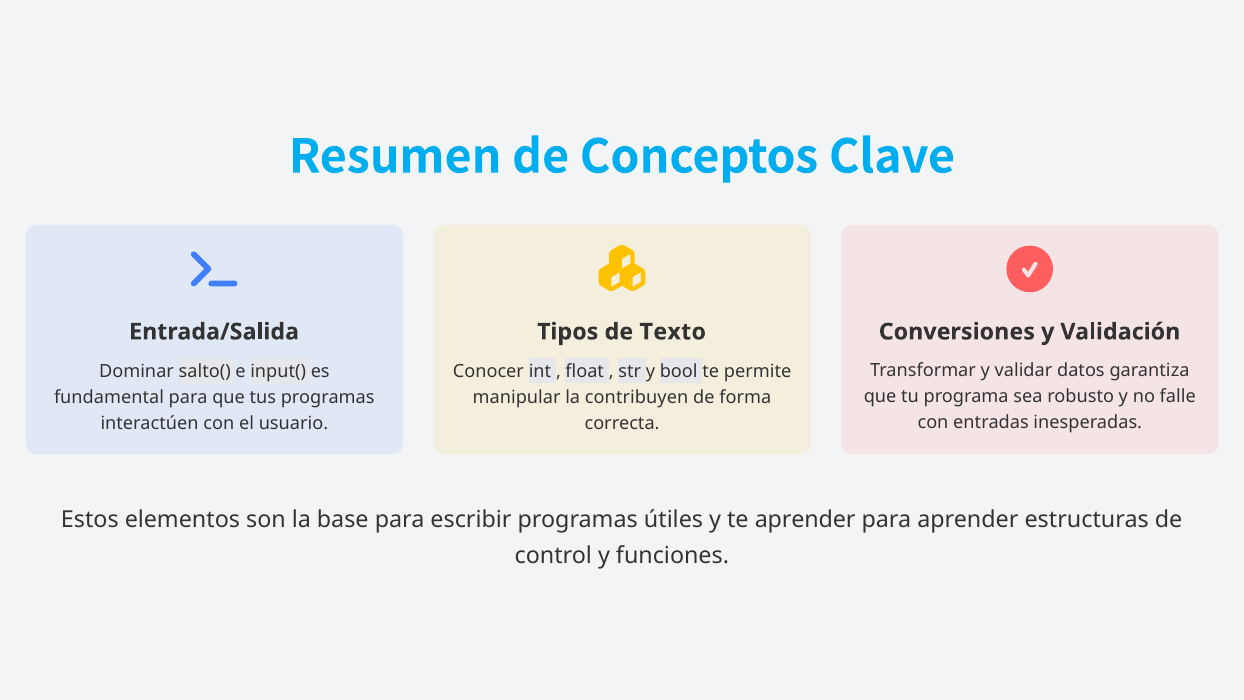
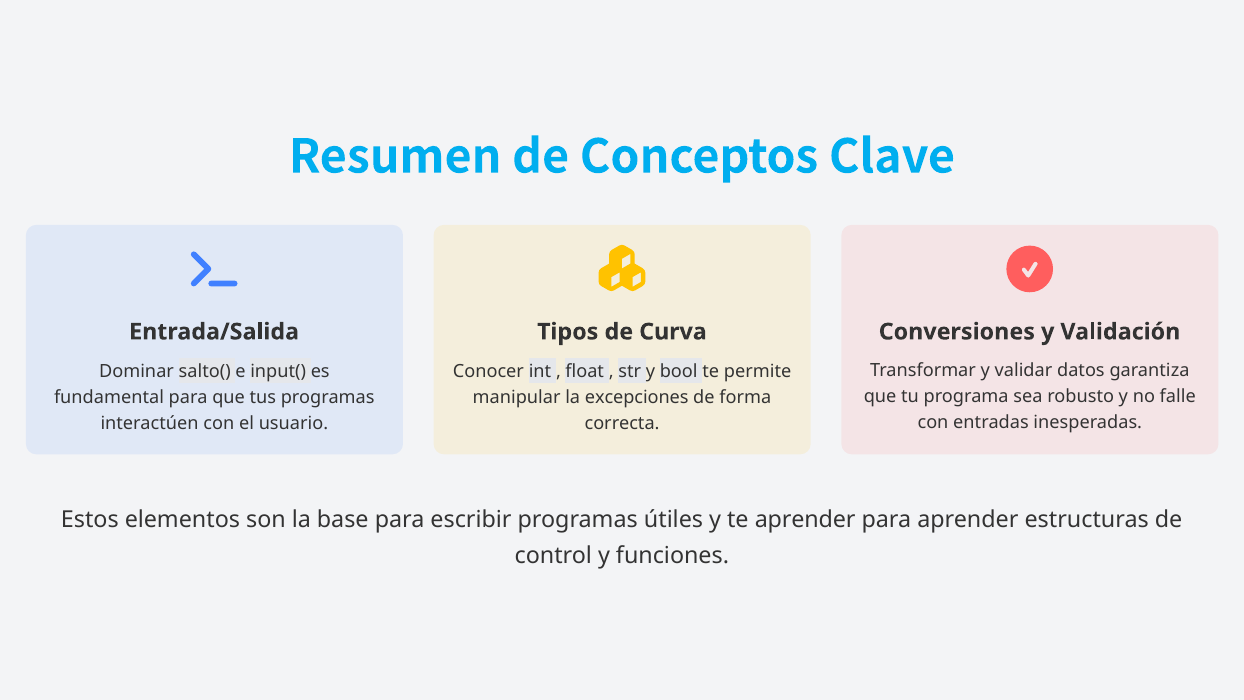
Texto: Texto -> Curva (673, 332)
contribuyen: contribuyen -> excepciones (637, 397)
